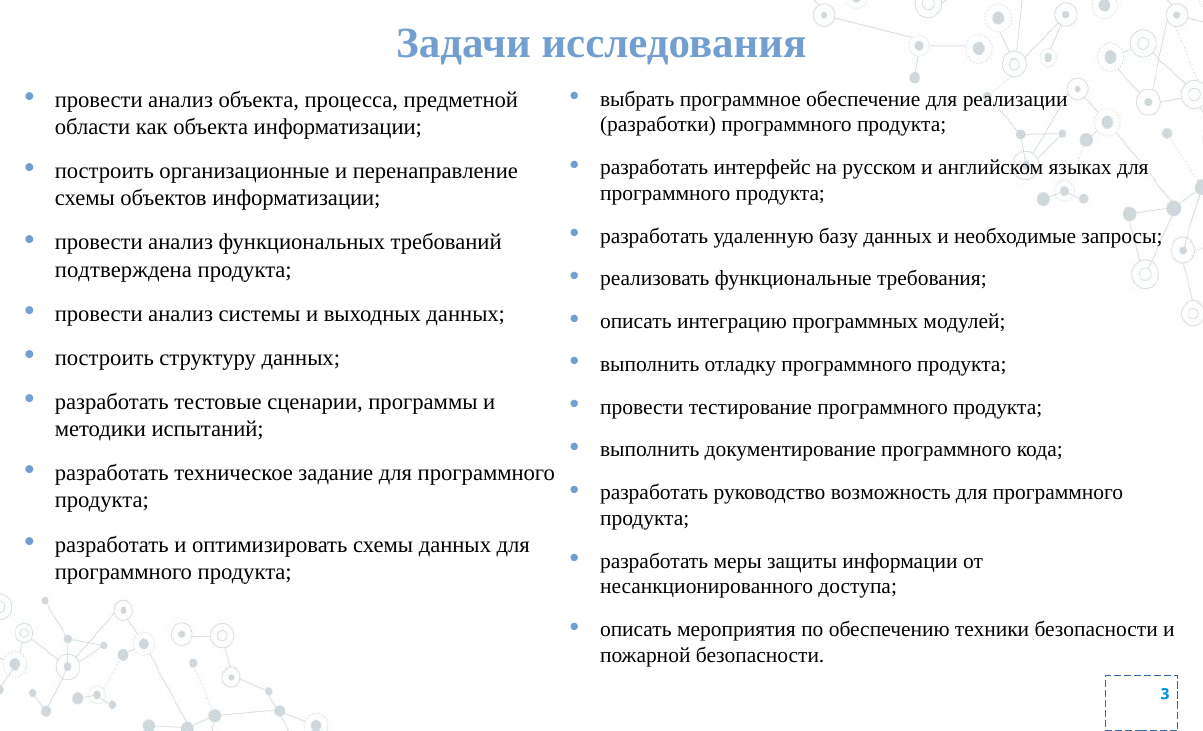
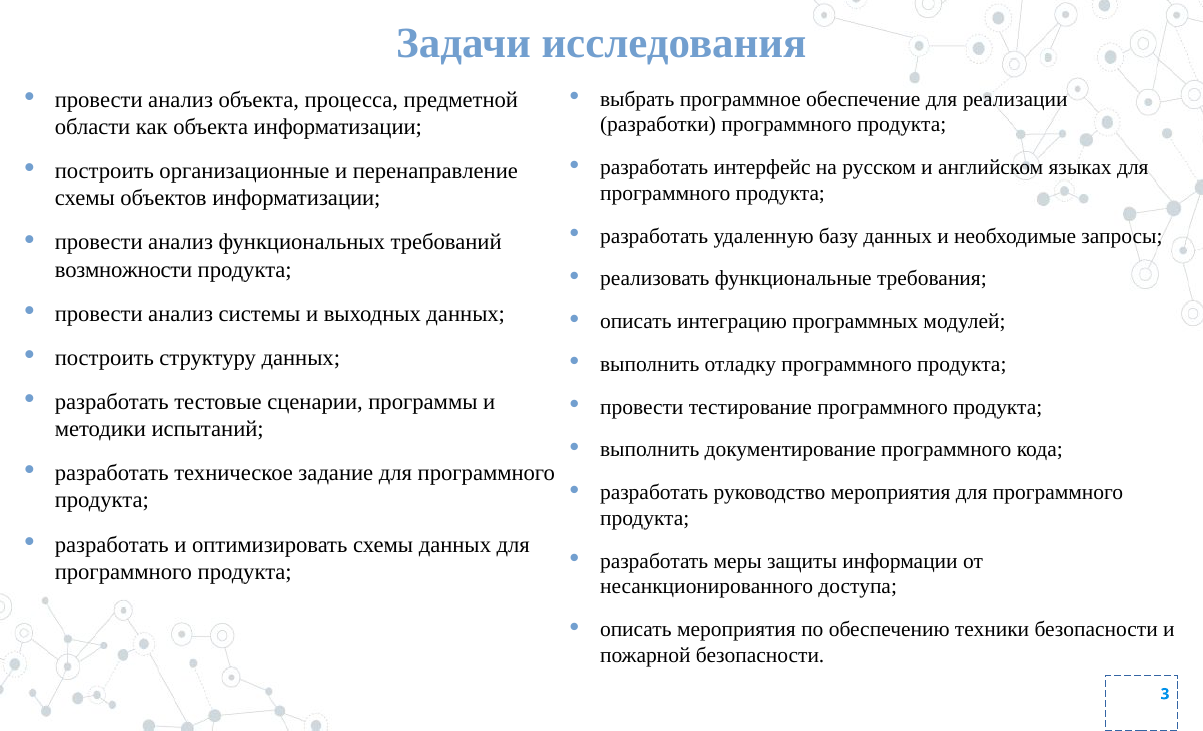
подтверждена: подтверждена -> возмножности (124, 269)
руководство возможность: возможность -> мероприятия (891, 492)
